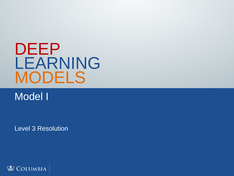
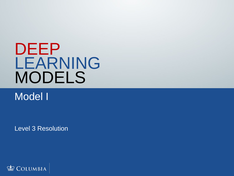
MODELS colour: orange -> black (50, 77)
